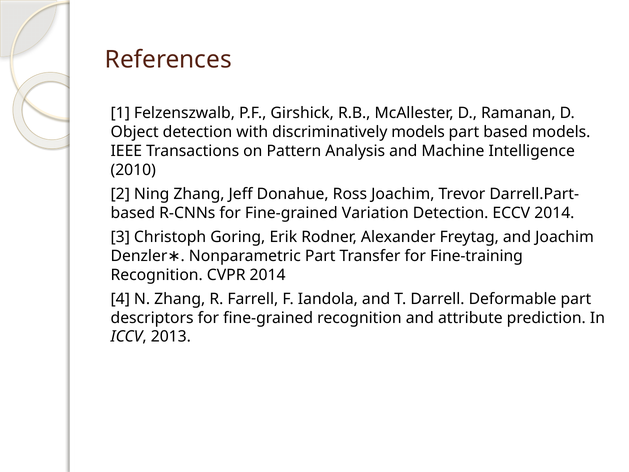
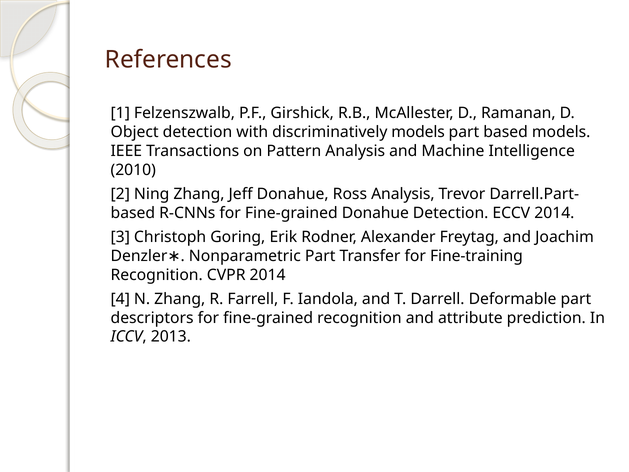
Ross Joachim: Joachim -> Analysis (403, 194)
Fine-grained Variation: Variation -> Donahue (375, 213)
